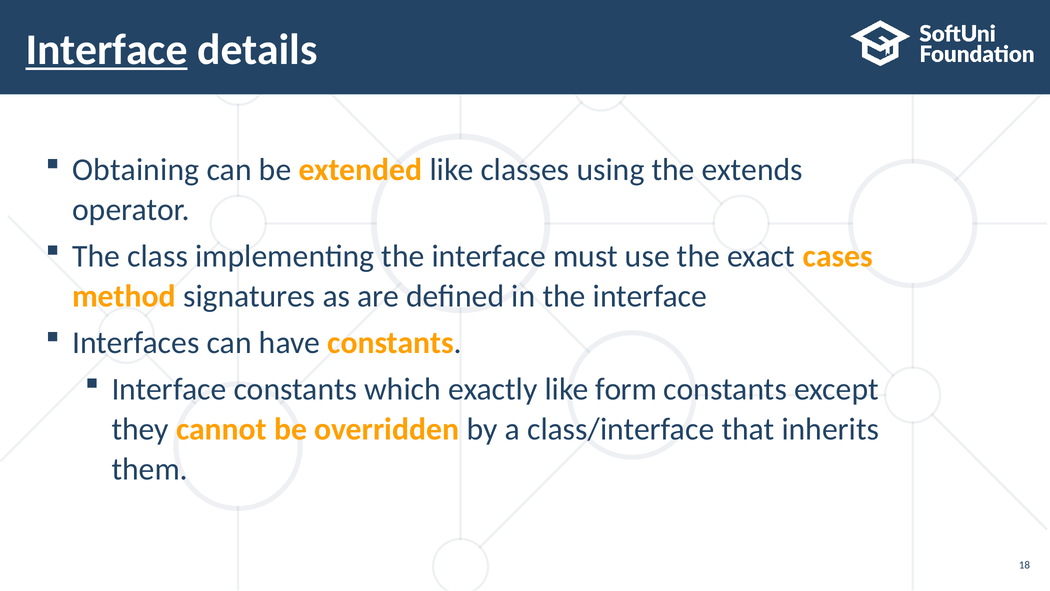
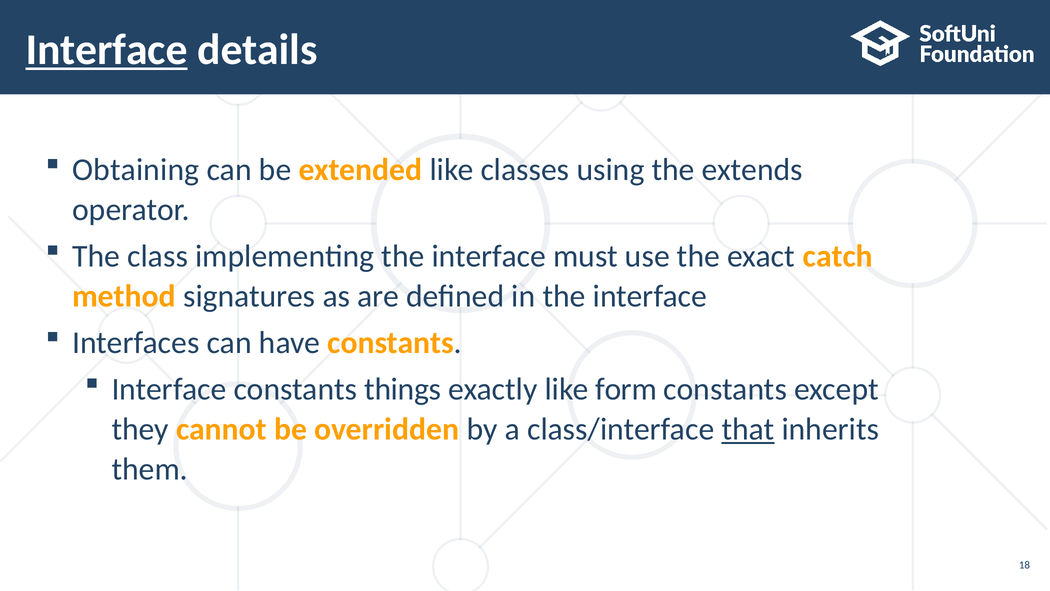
cases: cases -> catch (838, 256)
which: which -> things (403, 389)
that underline: none -> present (748, 429)
